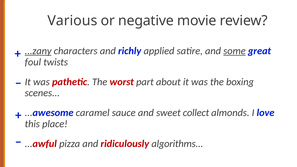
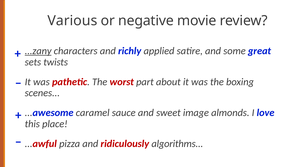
some underline: present -> none (235, 51)
foul: foul -> sets (33, 62)
collect: collect -> image (196, 113)
